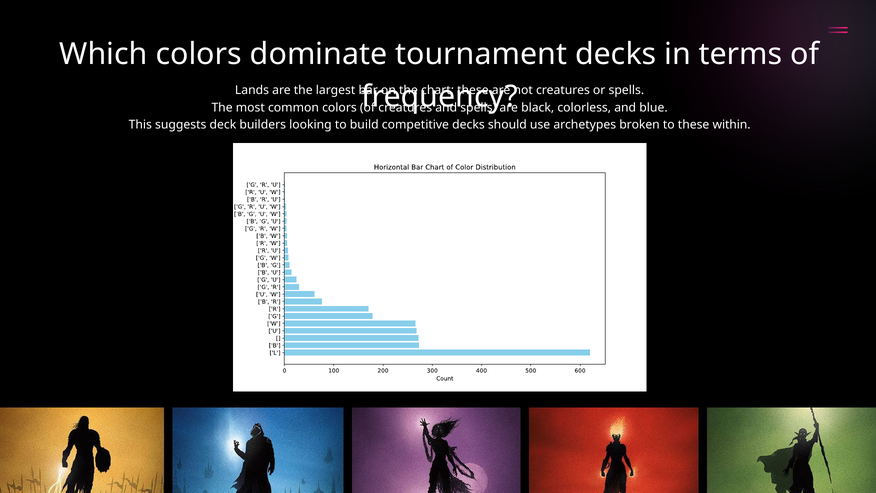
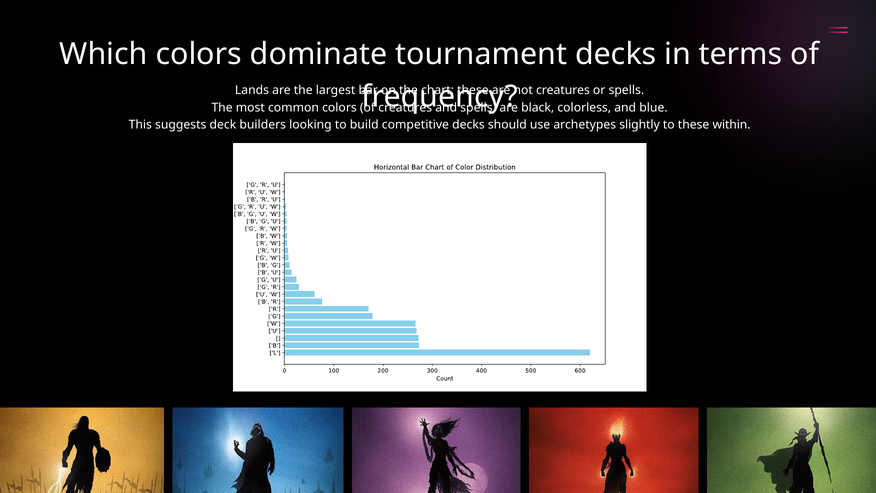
broken: broken -> slightly (640, 124)
